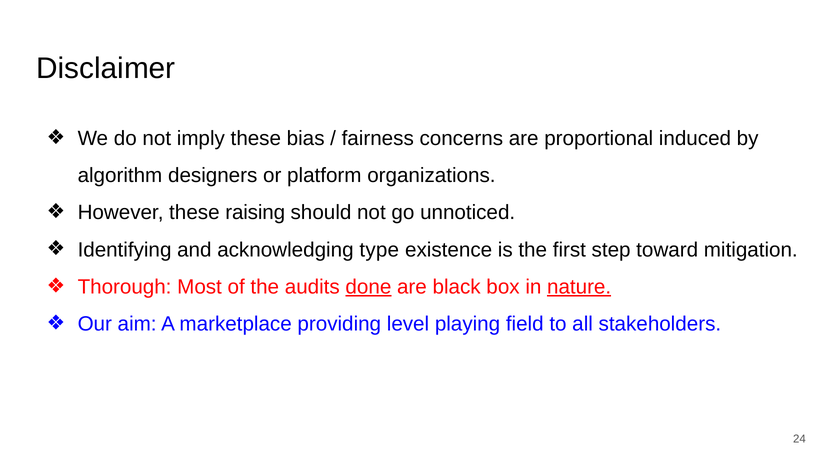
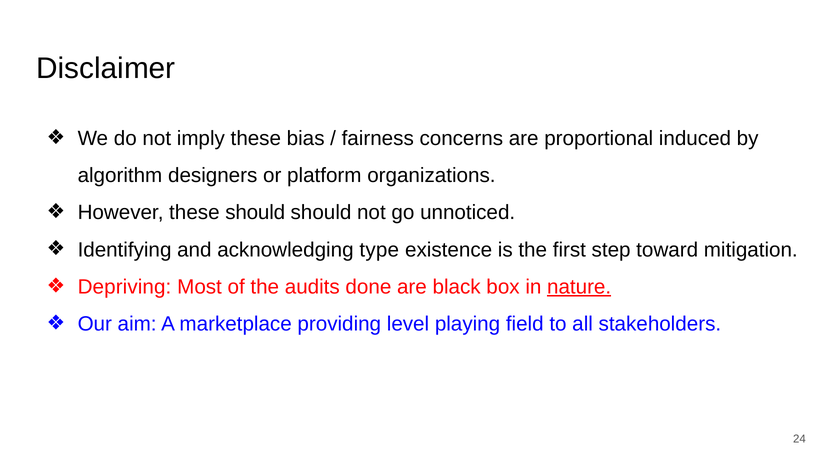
these raising: raising -> should (255, 213)
Thorough: Thorough -> Depriving (124, 287)
done underline: present -> none (368, 287)
